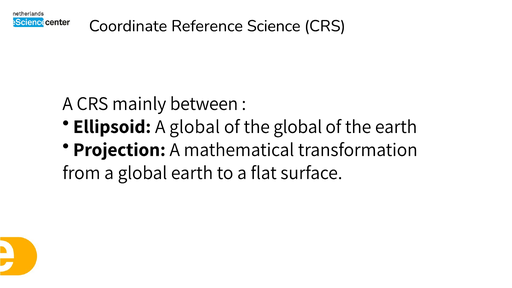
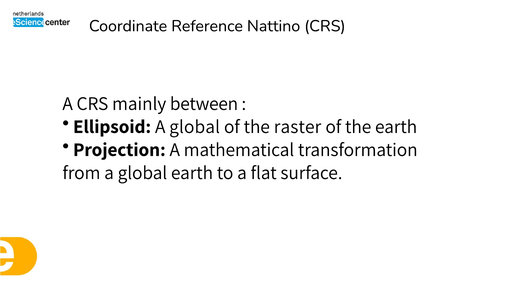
Science: Science -> Nattino (274, 26)
the global: global -> raster (298, 127)
